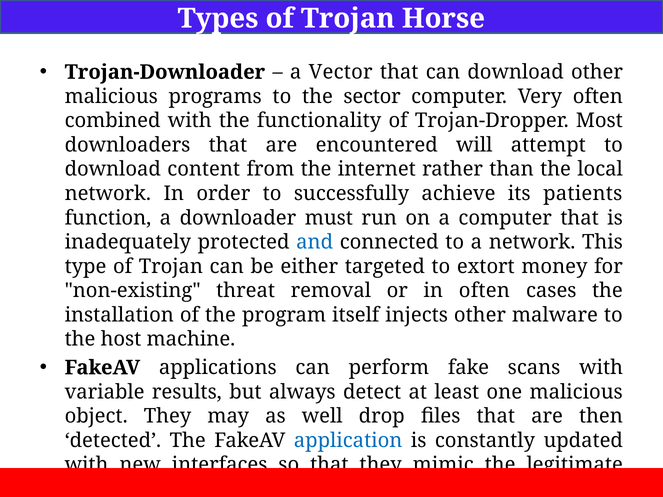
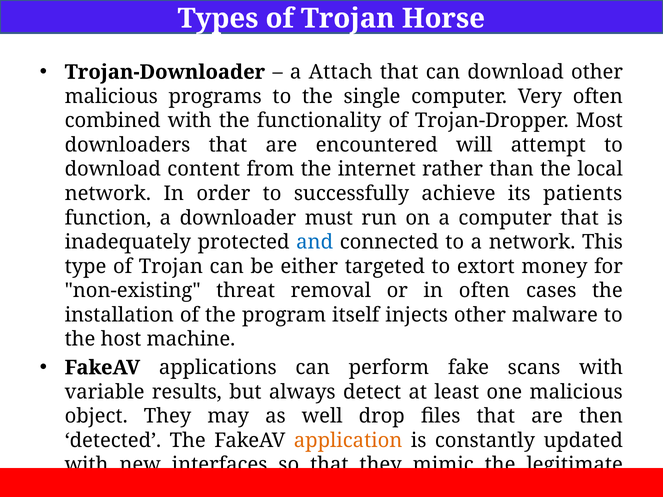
Vector: Vector -> Attach (341, 72)
sector: sector -> single (372, 96)
application colour: blue -> orange (348, 441)
